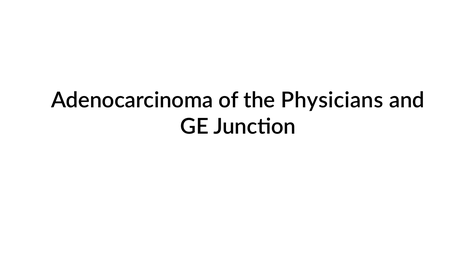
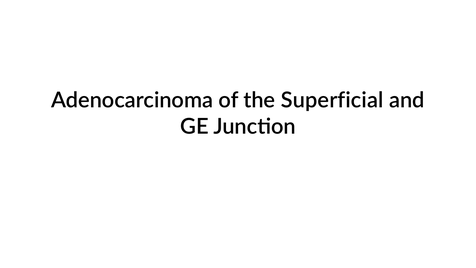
Physicians: Physicians -> Superficial (332, 100)
